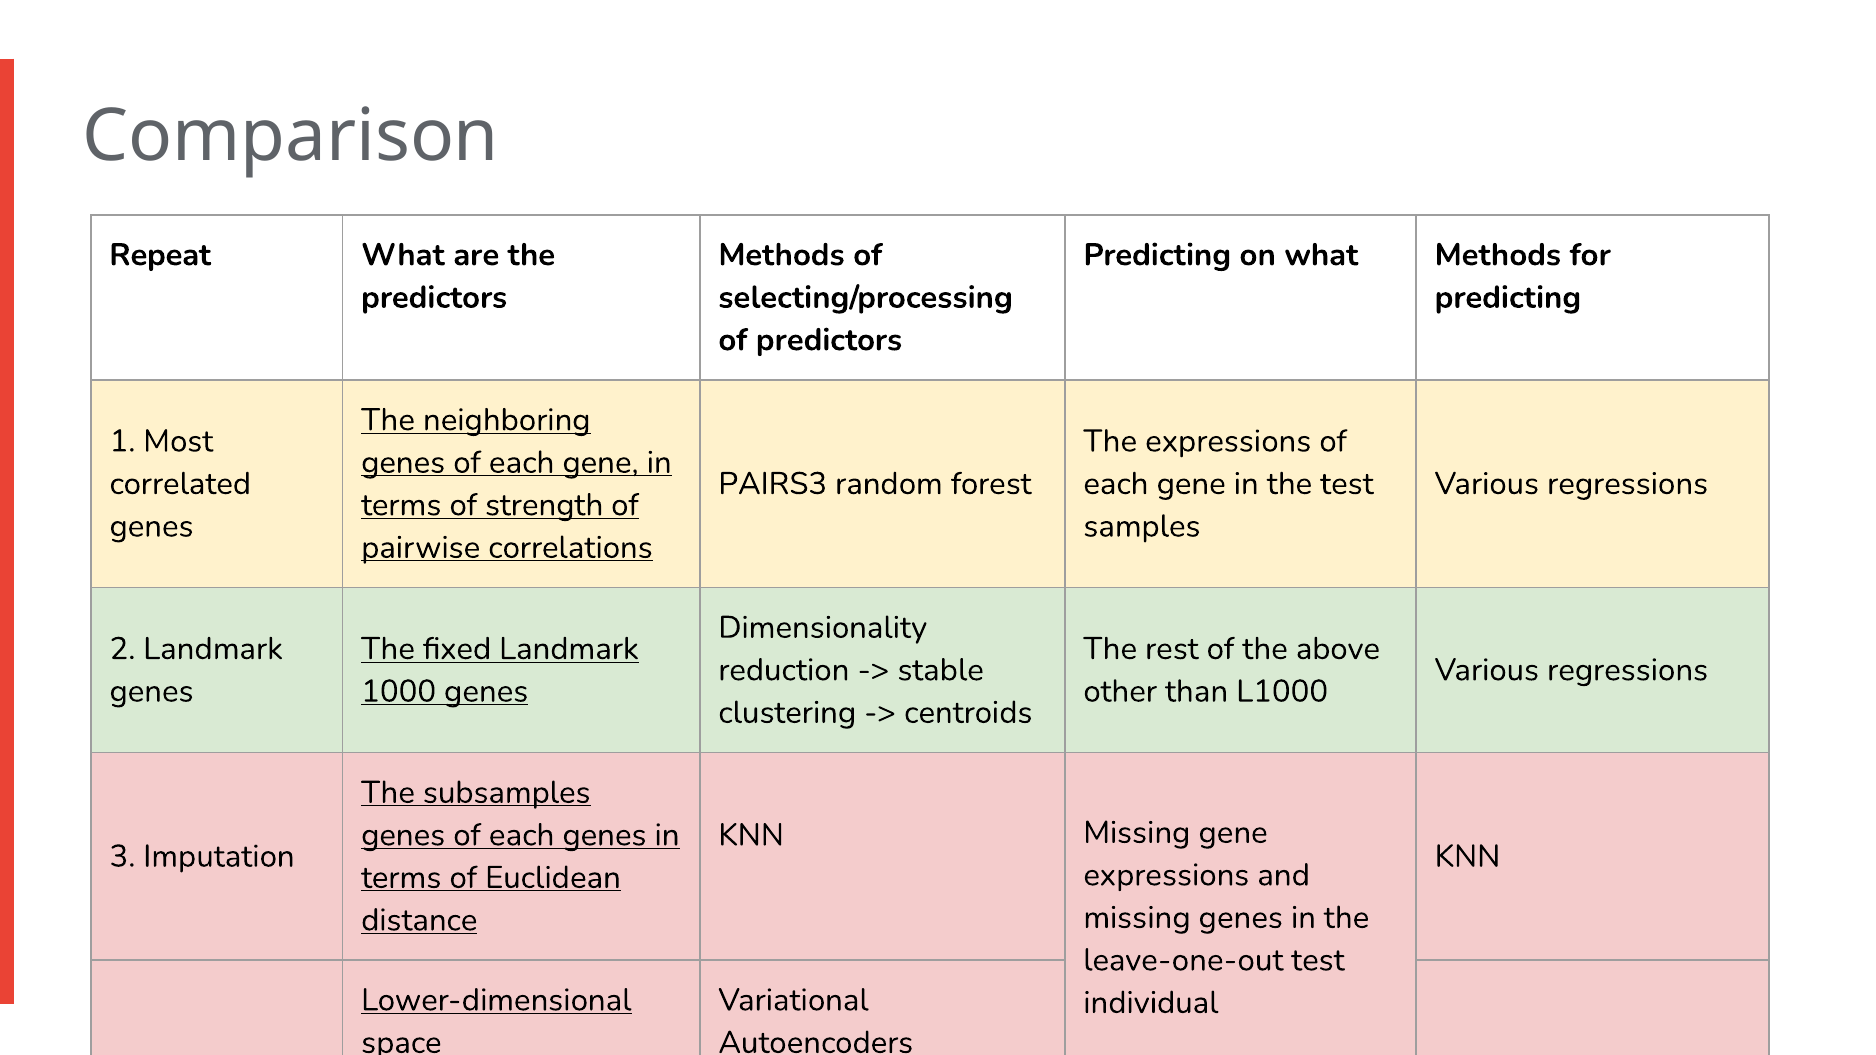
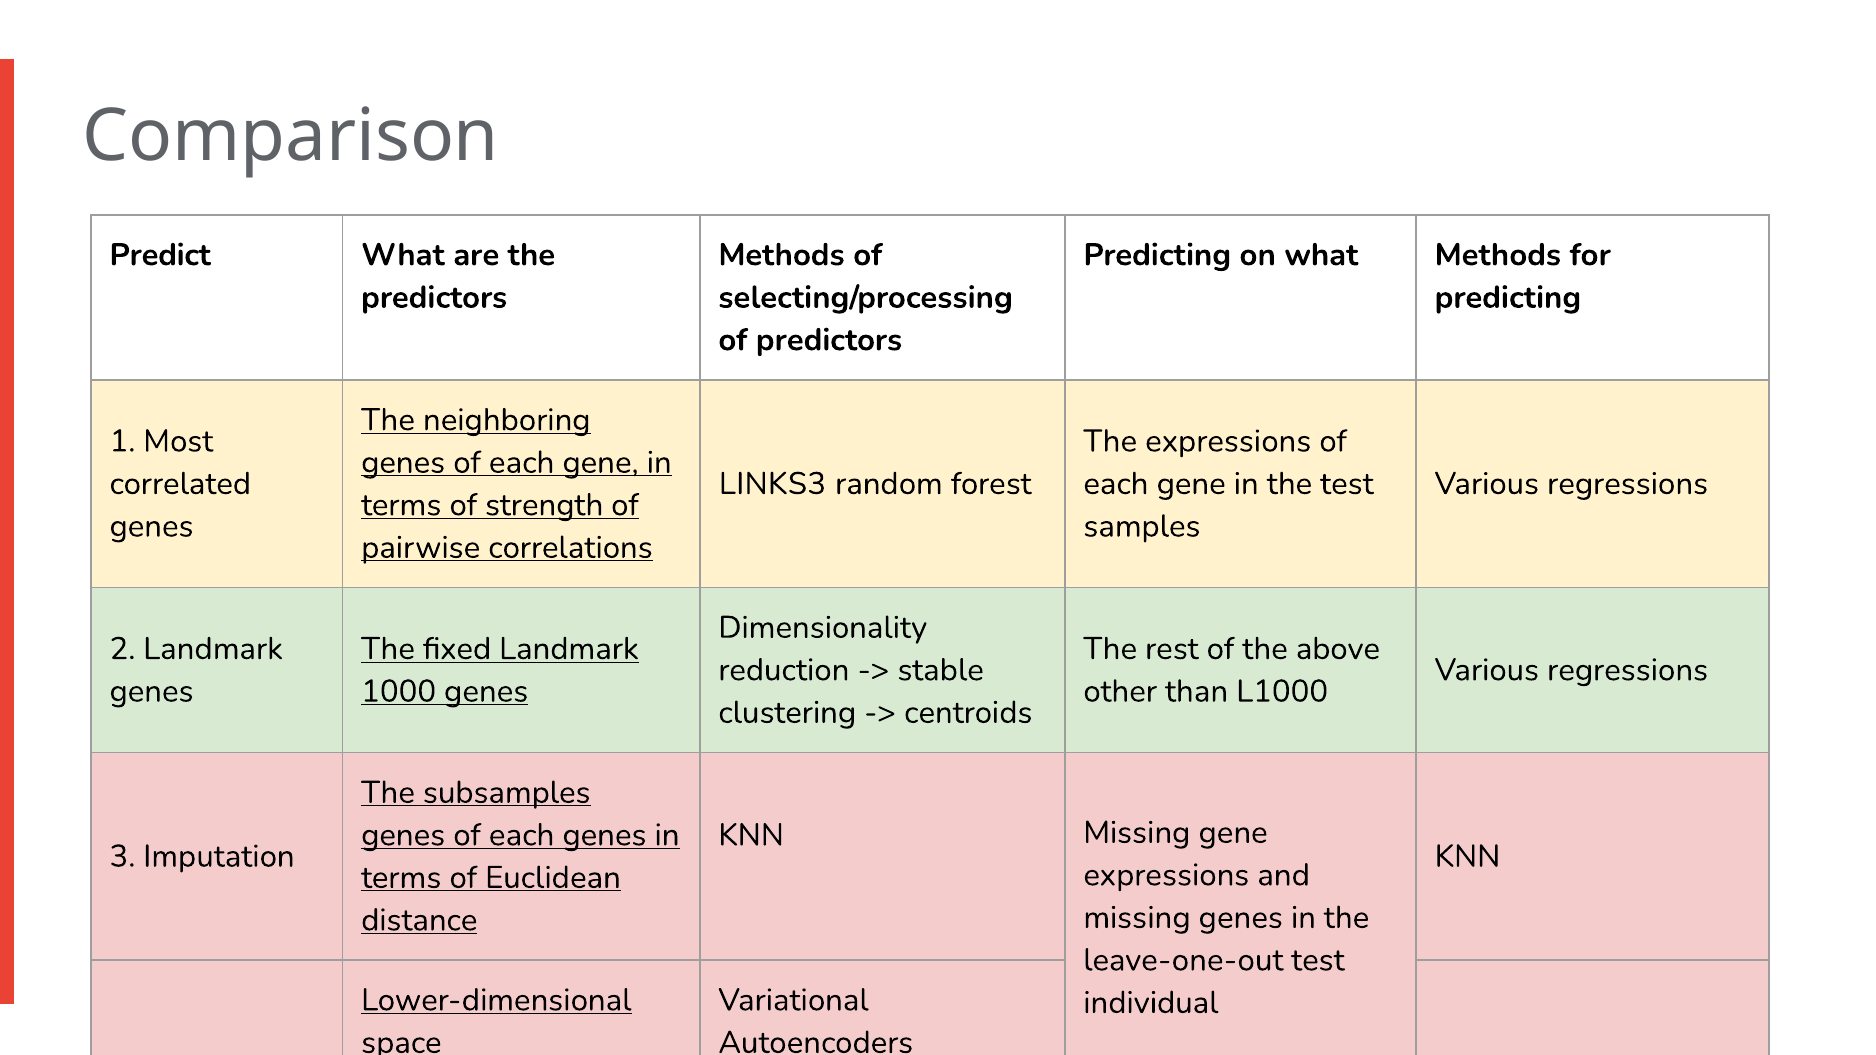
Repeat: Repeat -> Predict (160, 255)
PAIRS3: PAIRS3 -> LINKS3 (773, 484)
